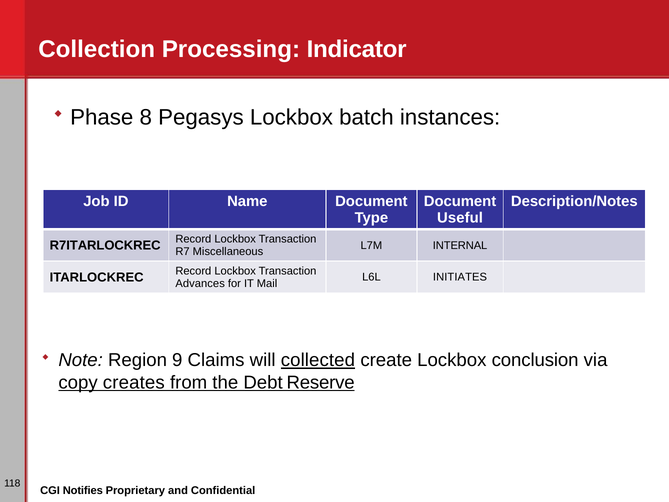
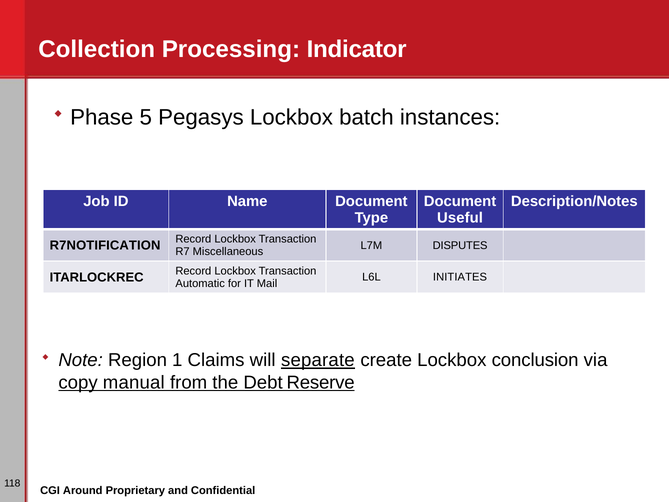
8: 8 -> 5 (146, 117)
R7ITARLOCKREC: R7ITARLOCKREC -> R7NOTIFICATION (105, 245)
INTERNAL: INTERNAL -> DISPUTES (460, 245)
Advances: Advances -> Automatic (200, 283)
9: 9 -> 1 (177, 360)
collected: collected -> separate (318, 360)
creates: creates -> manual (134, 382)
Notifies: Notifies -> Around (83, 490)
